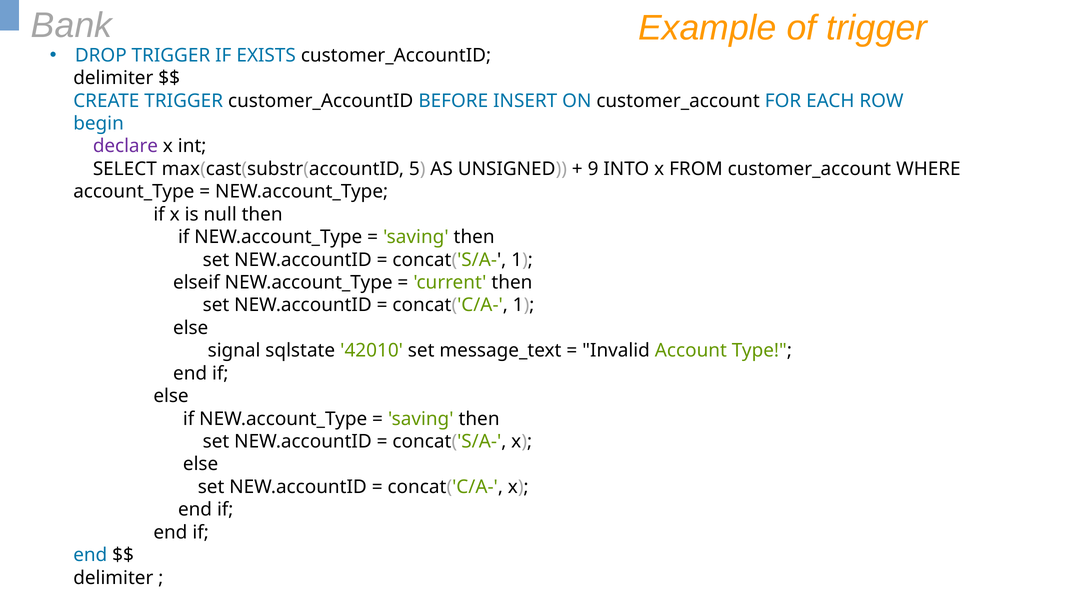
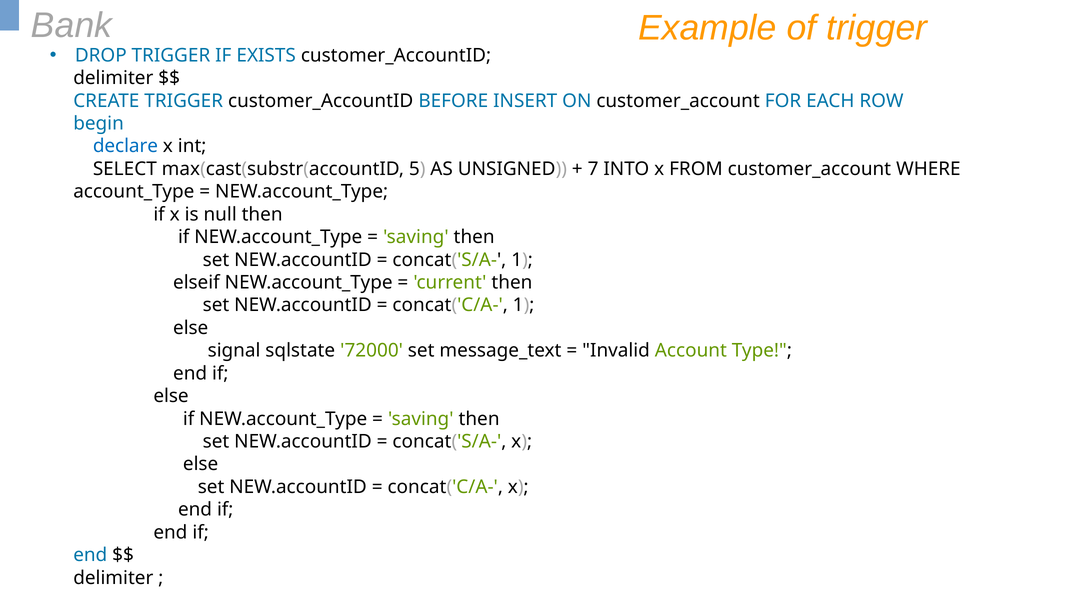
declare colour: purple -> blue (125, 146)
9: 9 -> 7 (593, 169)
42010: 42010 -> 72000 (372, 351)
